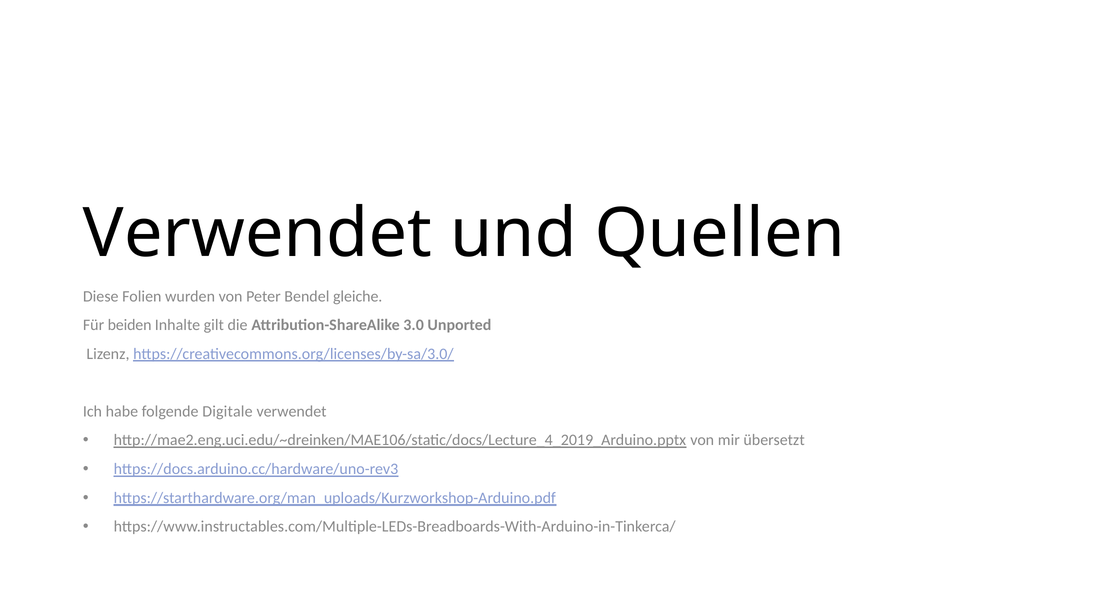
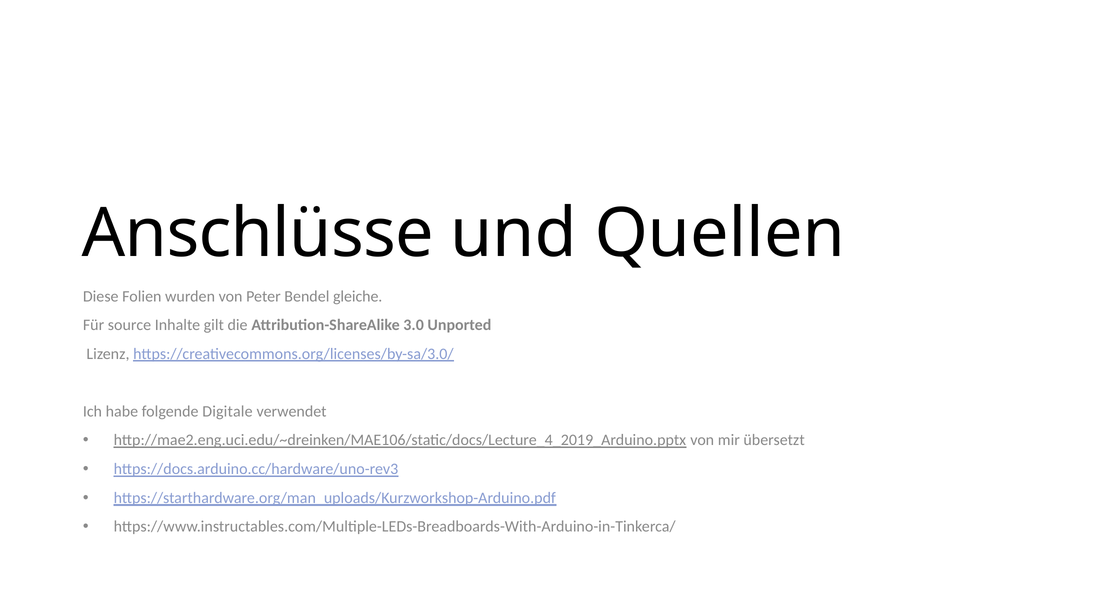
Verwendet: Verwendet -> Anschlüsse (258, 234)
beiden: beiden -> source (129, 325)
